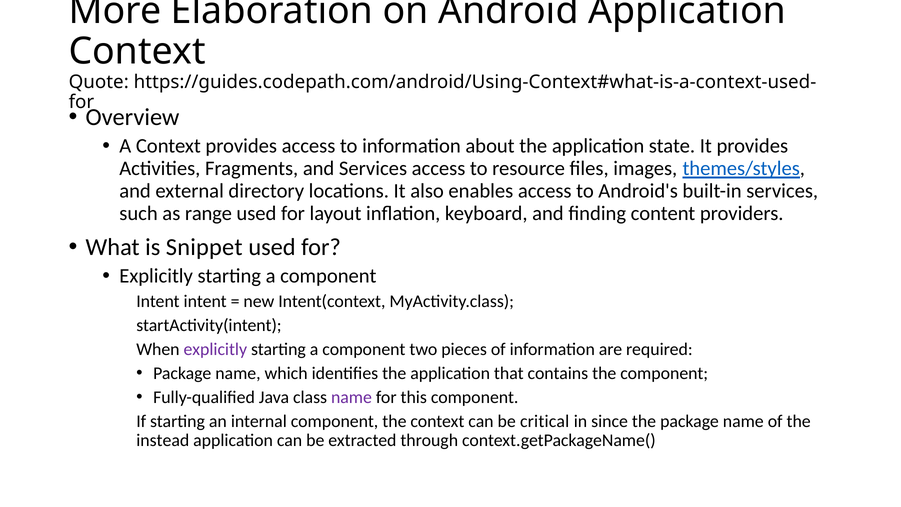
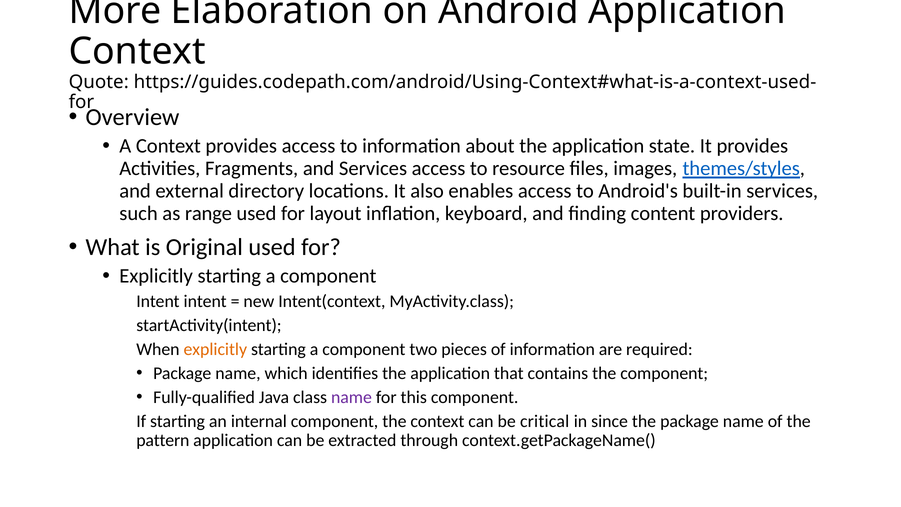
Snippet: Snippet -> Original (204, 247)
explicitly colour: purple -> orange (215, 349)
instead: instead -> pattern (163, 440)
